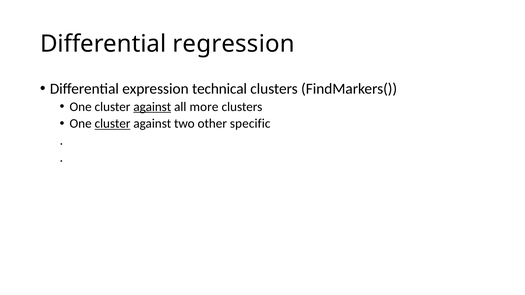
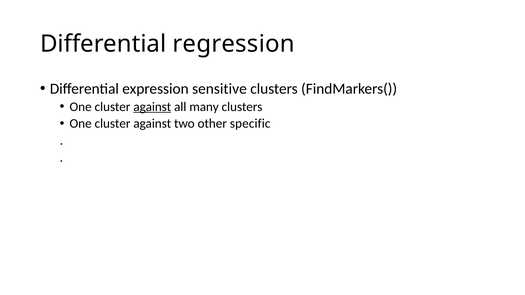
technical: technical -> sensitive (219, 89)
more: more -> many (204, 107)
cluster underline: present -> none (113, 124)
